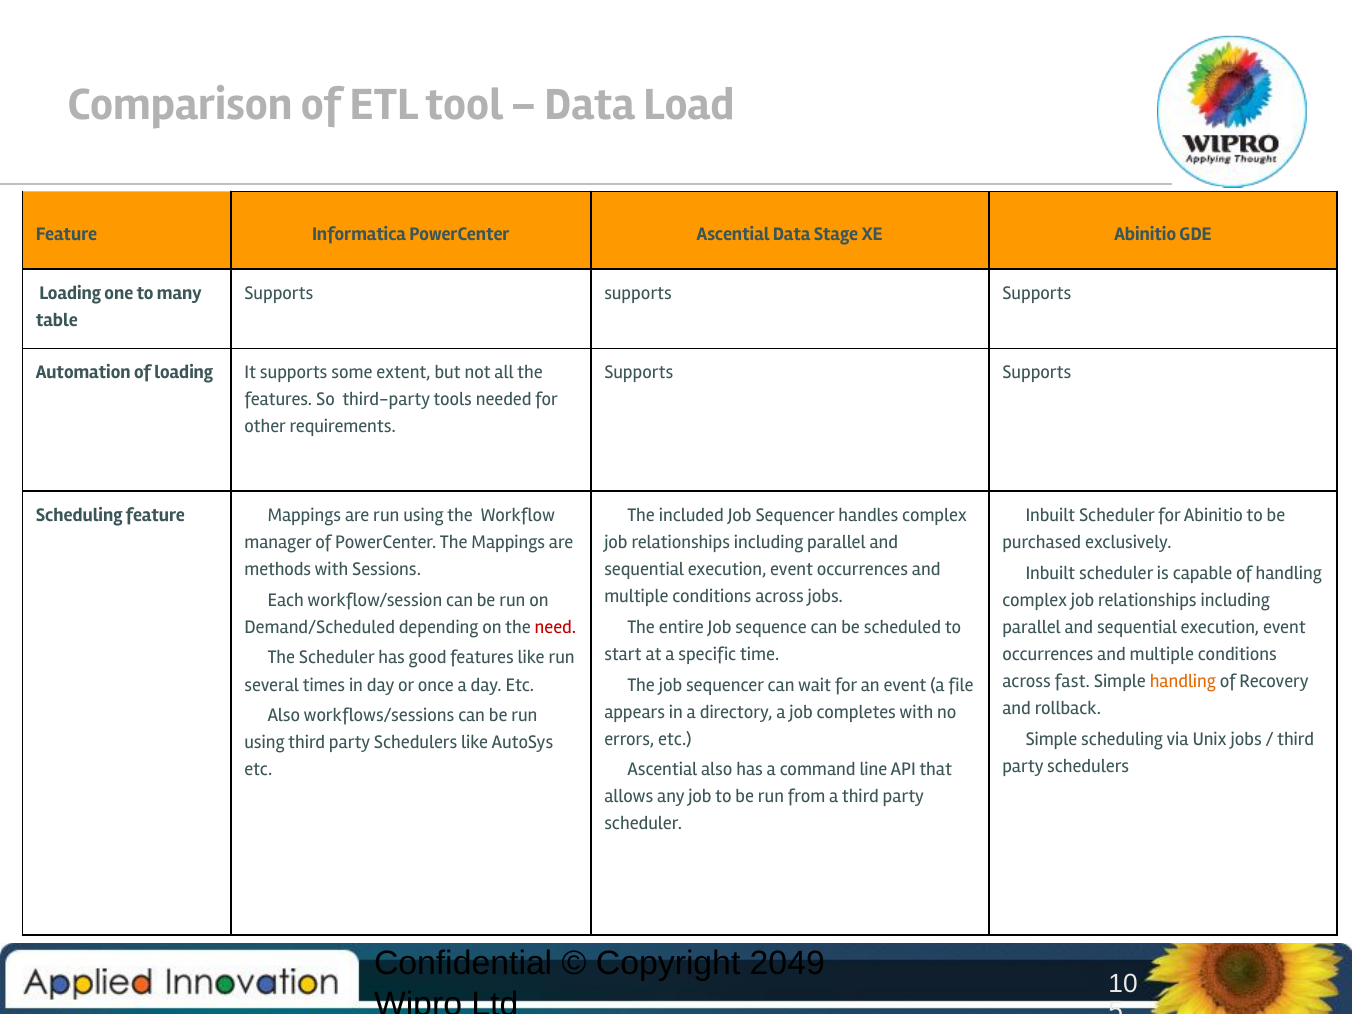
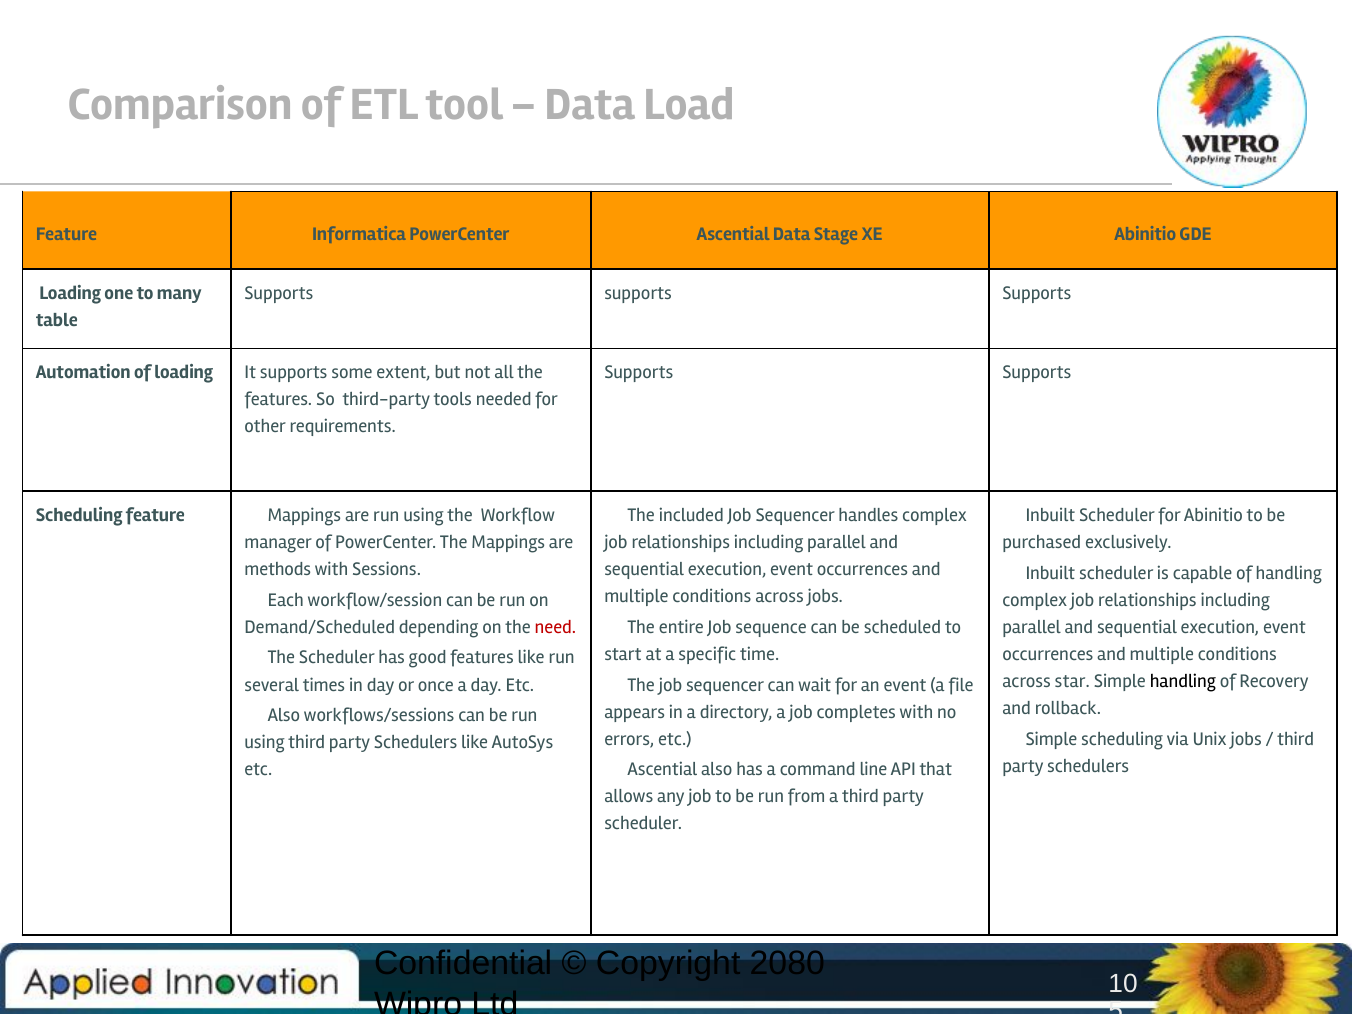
fast: fast -> star (1072, 681)
handling colour: orange -> black (1183, 681)
2049: 2049 -> 2080 (787, 964)
